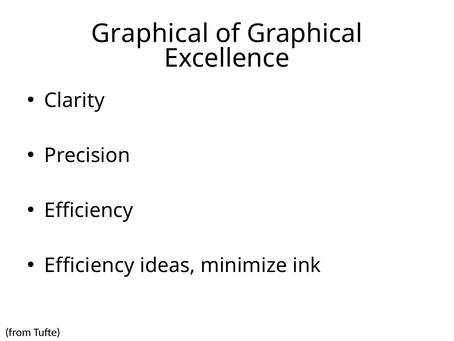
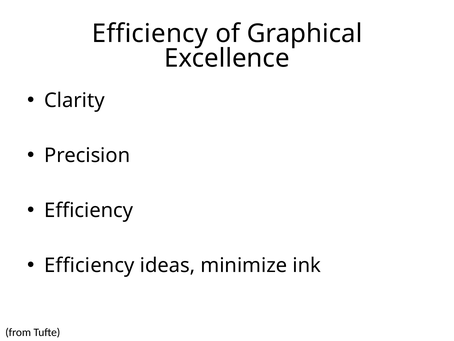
Graphical: Graphical -> Efficiency (150, 33)
